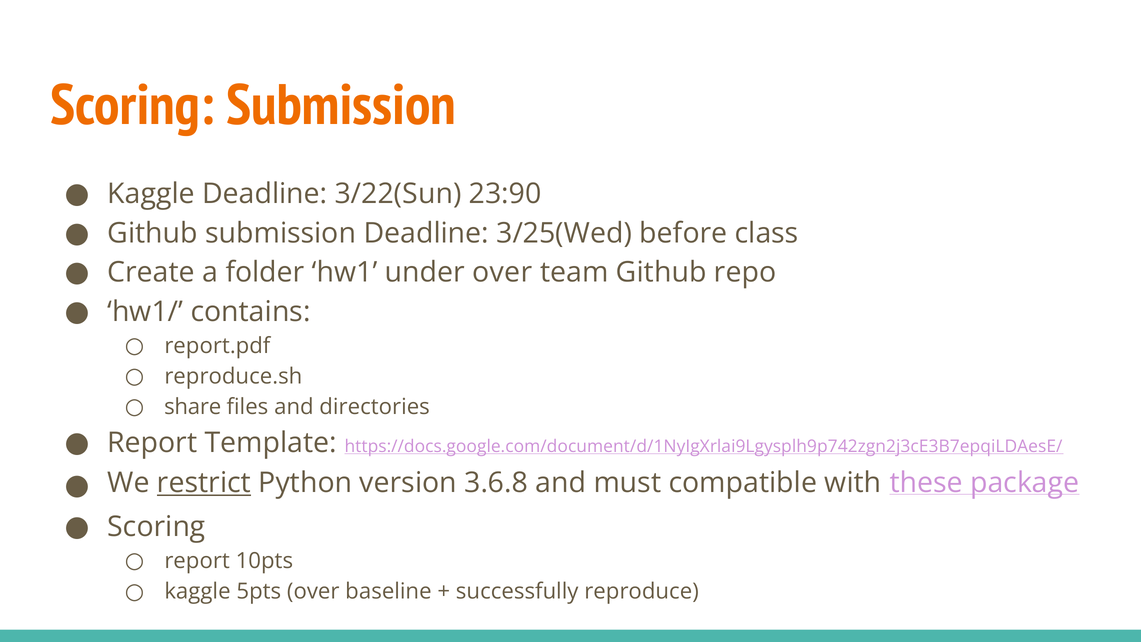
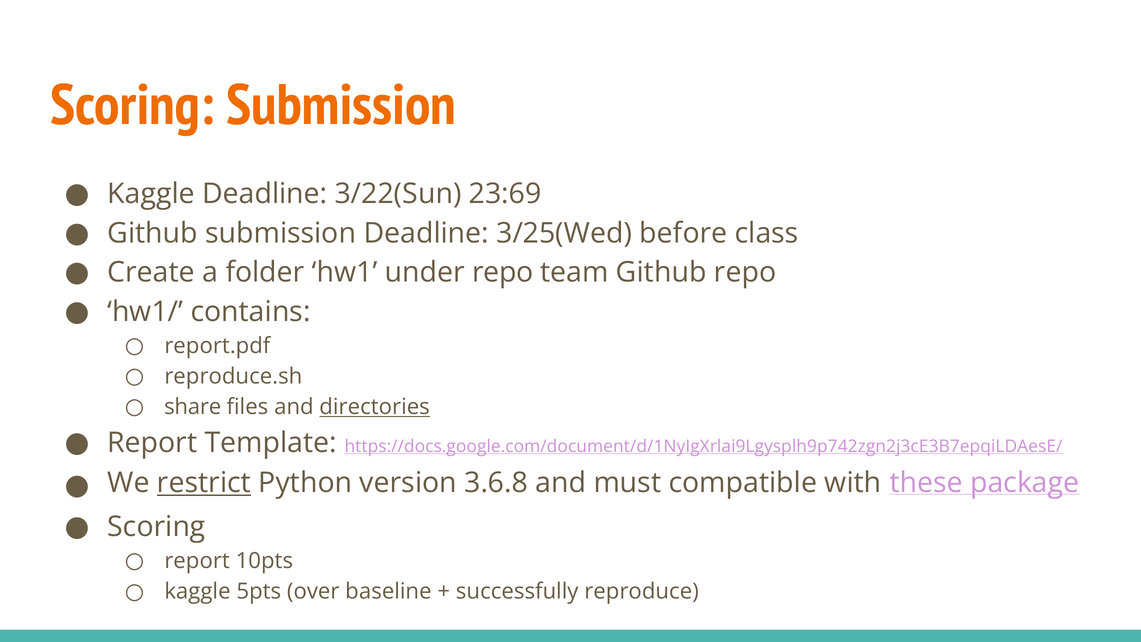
23:90: 23:90 -> 23:69 (505, 194)
under over: over -> repo (503, 272)
directories underline: none -> present (375, 407)
